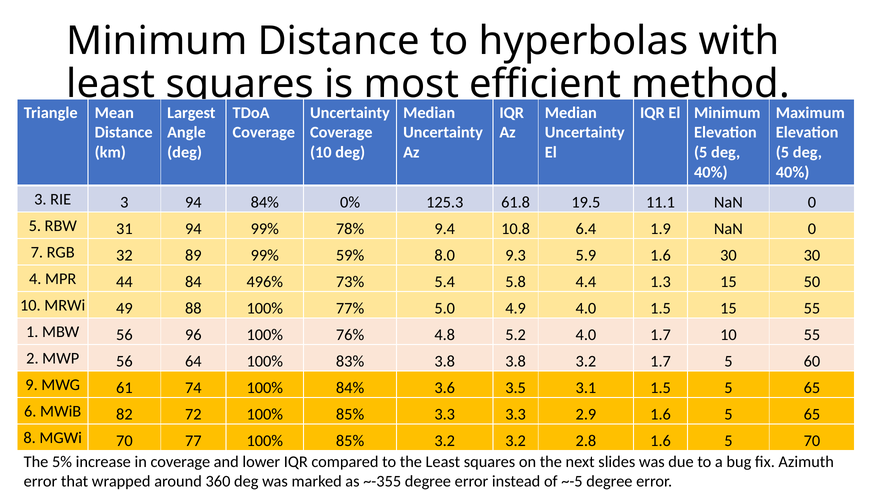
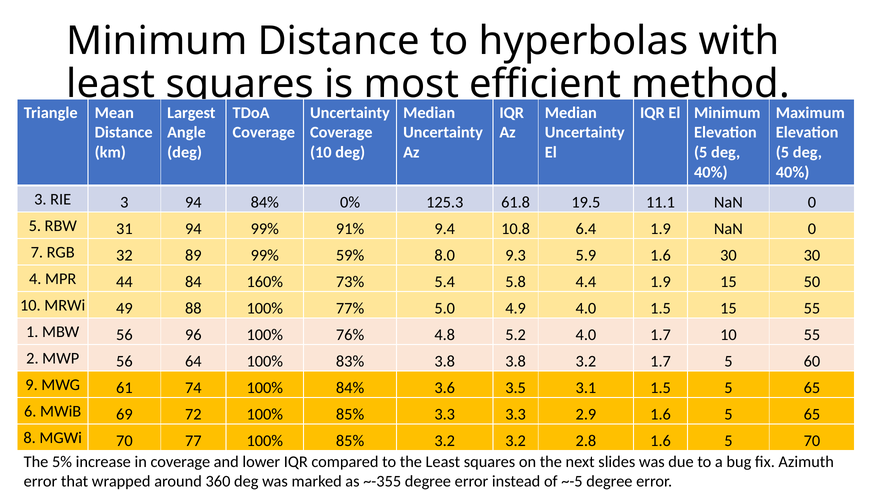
78%: 78% -> 91% (350, 229)
496%: 496% -> 160% (265, 282)
4.4 1.3: 1.3 -> 1.9 (661, 282)
82: 82 -> 69 (124, 415)
